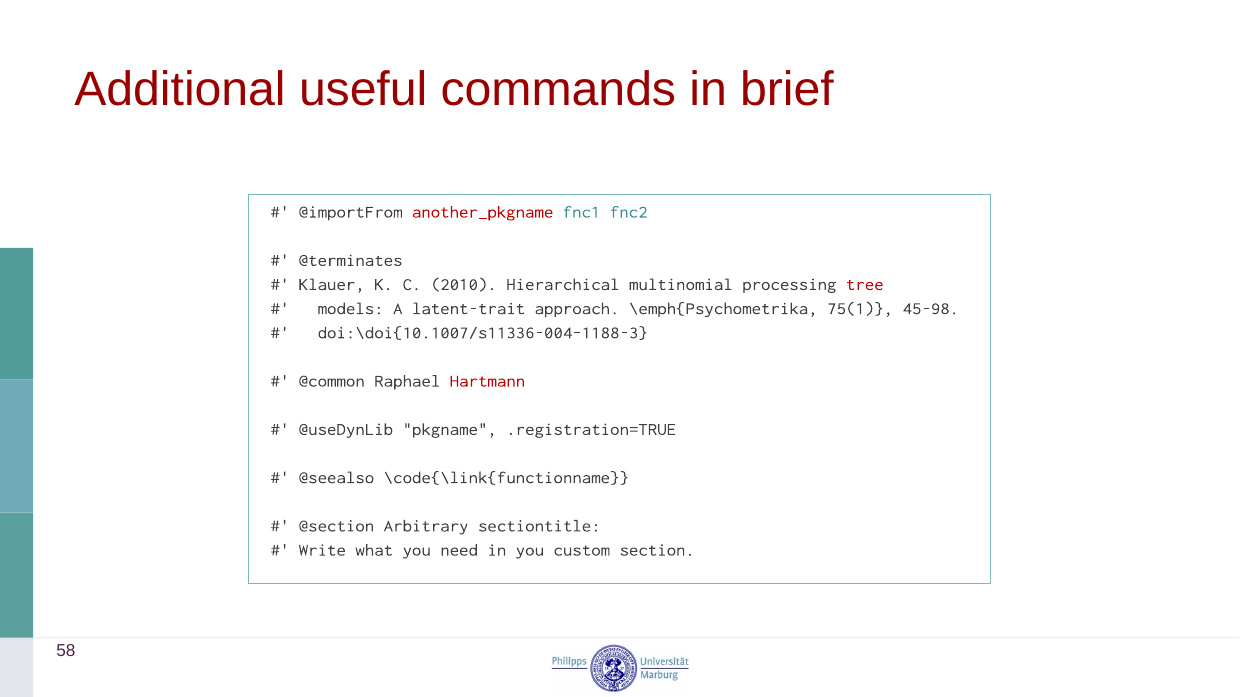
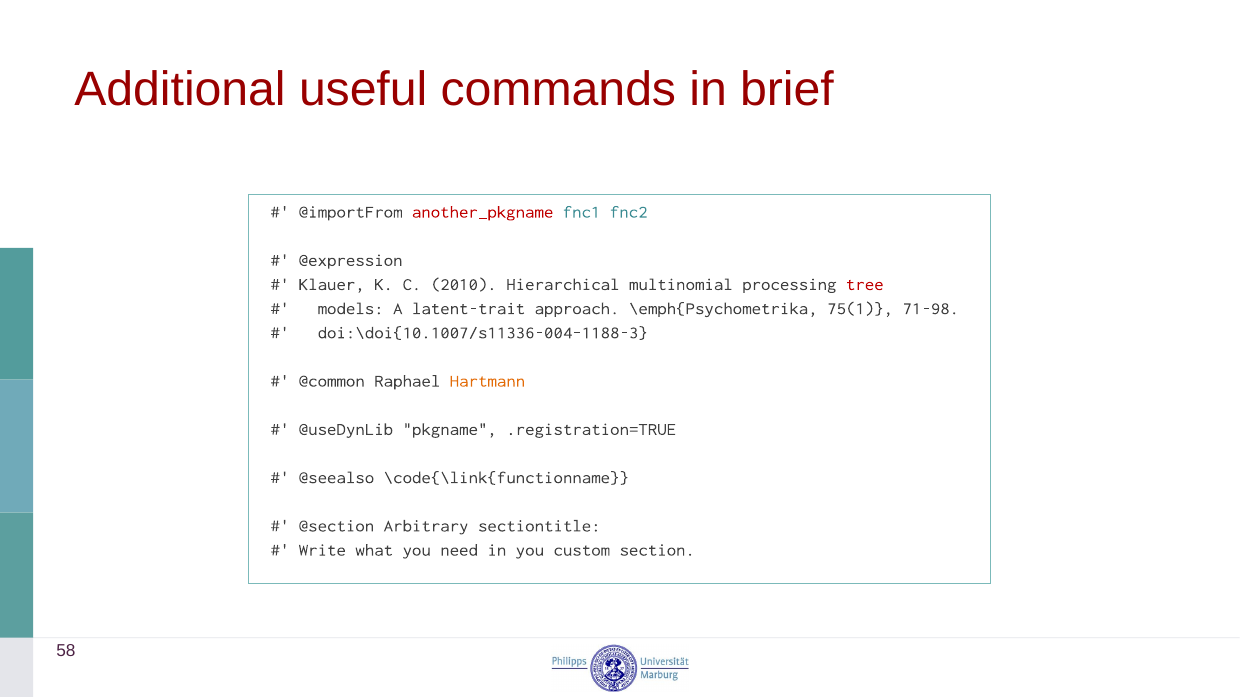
@terminates: @terminates -> @expression (351, 260)
45-98: 45-98 -> 71-98 (931, 309)
Hartmann colour: red -> orange (487, 381)
